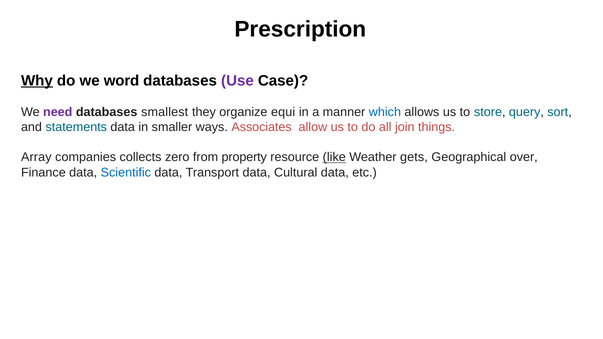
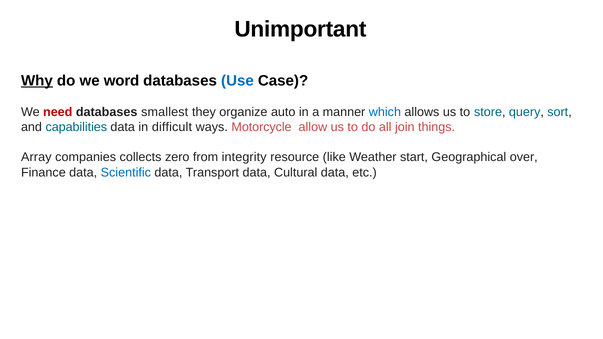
Prescription: Prescription -> Unimportant (300, 29)
Use colour: purple -> blue (237, 81)
need colour: purple -> red (58, 112)
equi: equi -> auto (283, 112)
statements: statements -> capabilities (76, 127)
smaller: smaller -> difficult (172, 127)
Associates: Associates -> Motorcycle (262, 127)
property: property -> integrity (244, 157)
like underline: present -> none (334, 157)
gets: gets -> start (414, 157)
